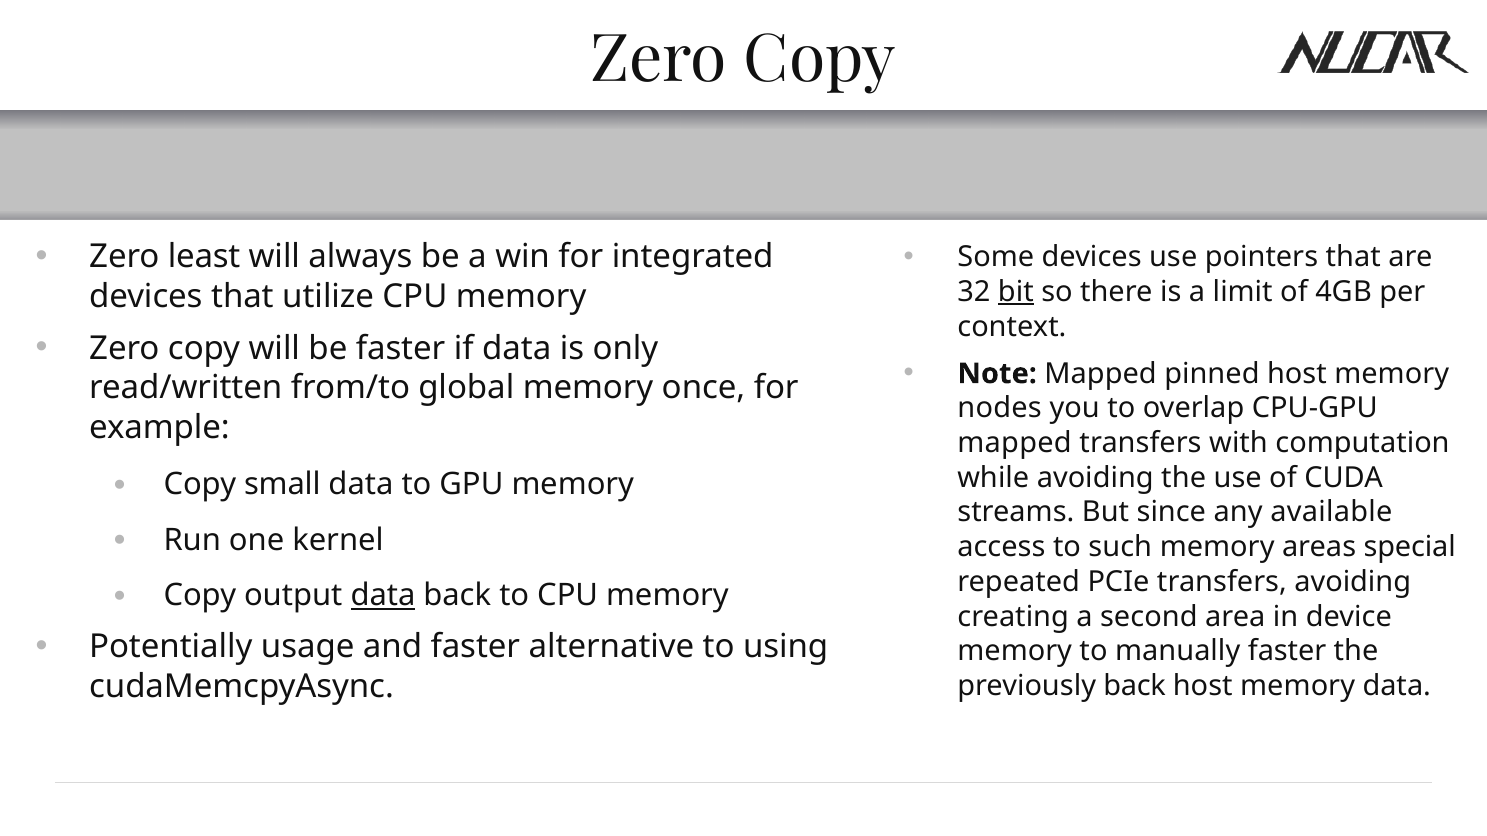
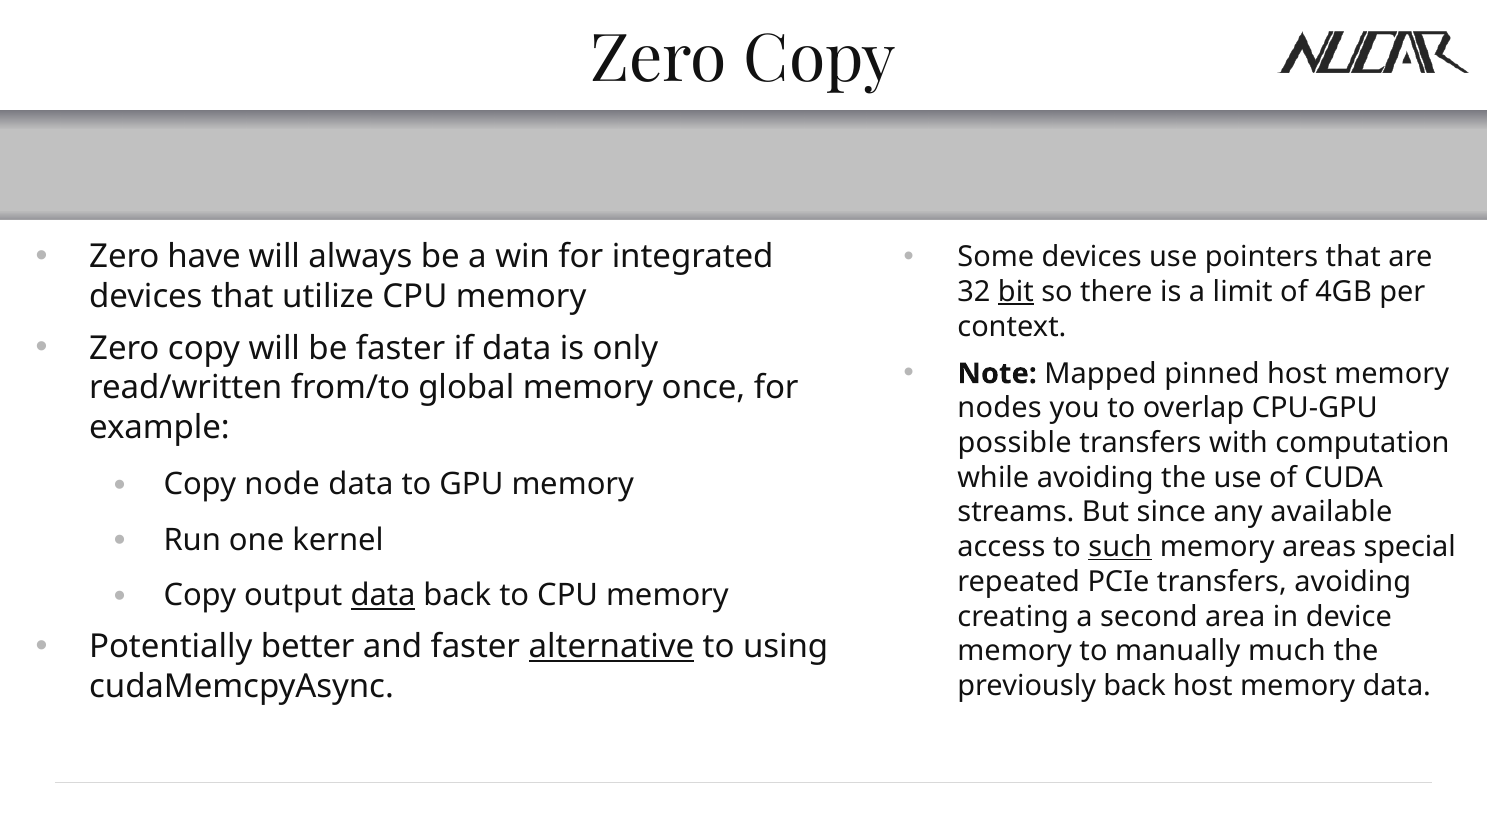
least: least -> have (204, 257)
mapped: mapped -> possible (1015, 443)
small: small -> node (282, 485)
such underline: none -> present (1120, 547)
usage: usage -> better (308, 647)
alternative underline: none -> present (611, 647)
manually faster: faster -> much (1287, 652)
